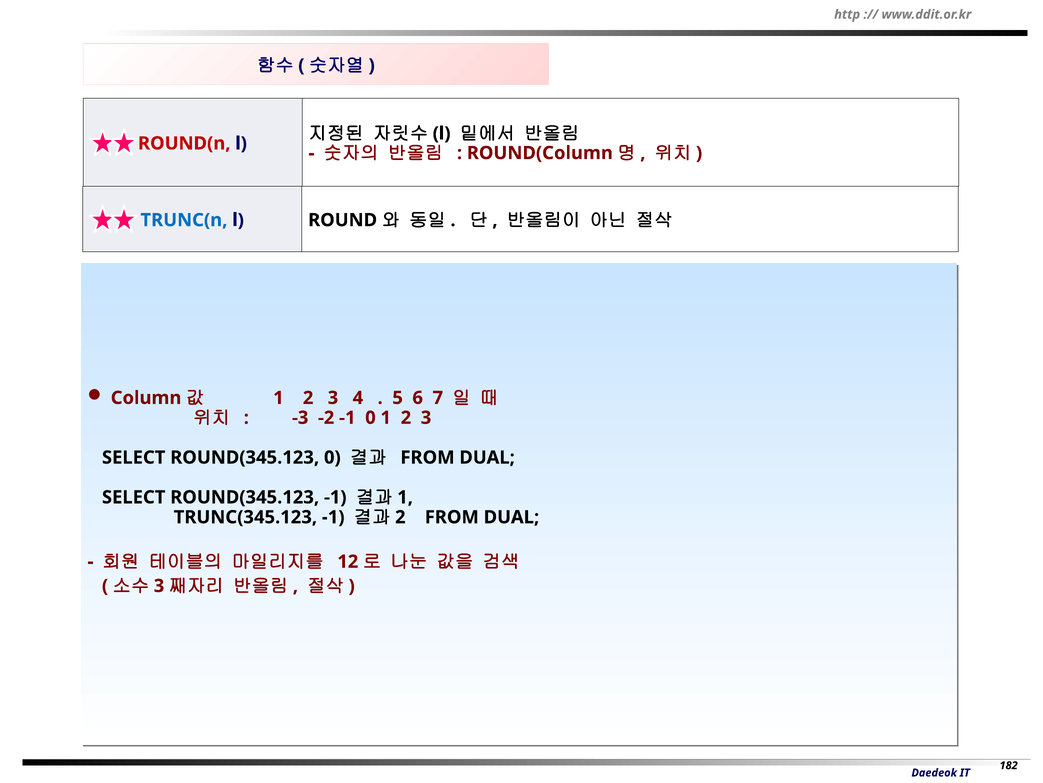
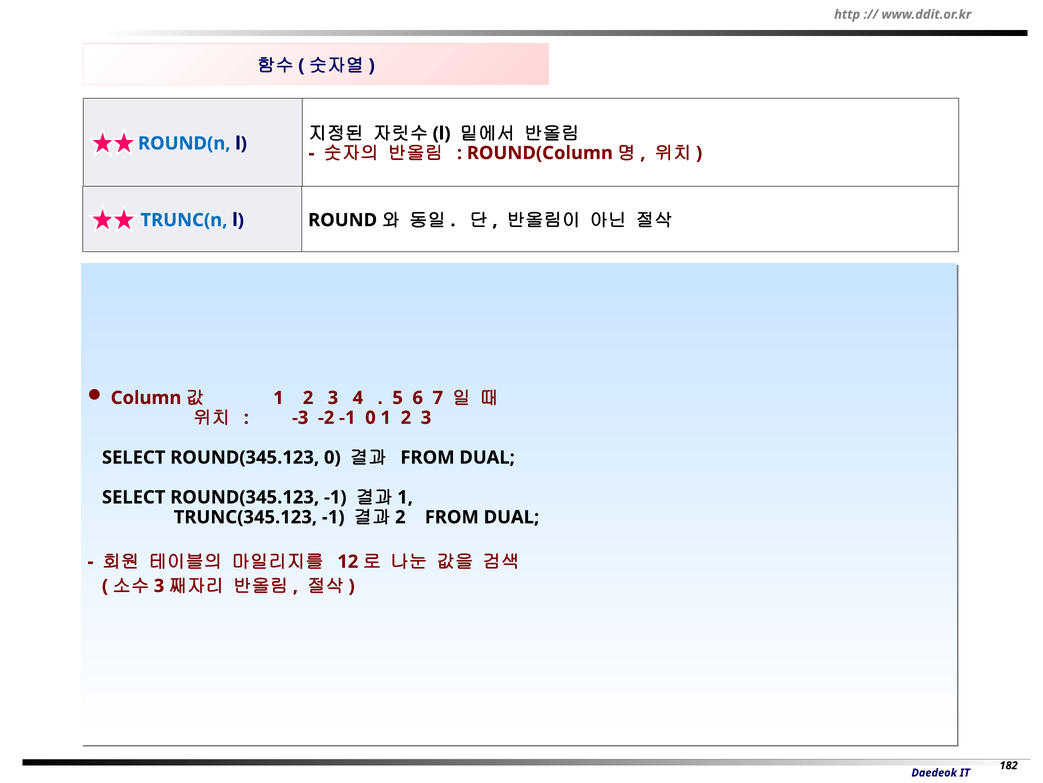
ROUND(n colour: red -> blue (184, 143)
